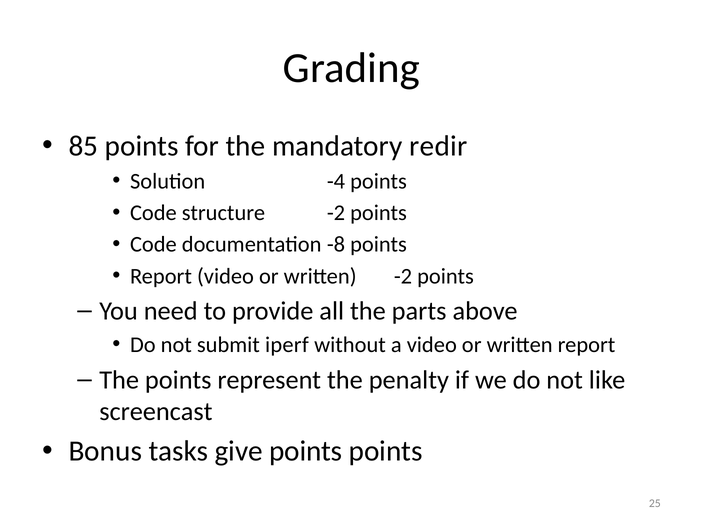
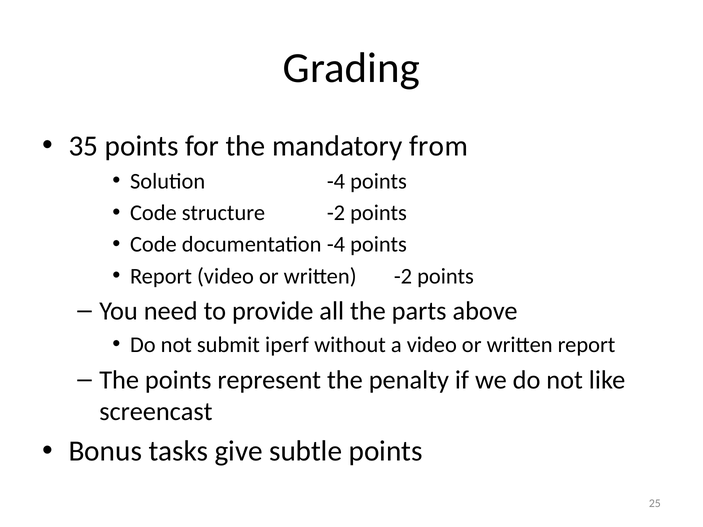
85: 85 -> 35 (83, 146)
redir: redir -> from (439, 146)
documentation -8: -8 -> -4 (336, 245)
give points: points -> subtle (306, 452)
